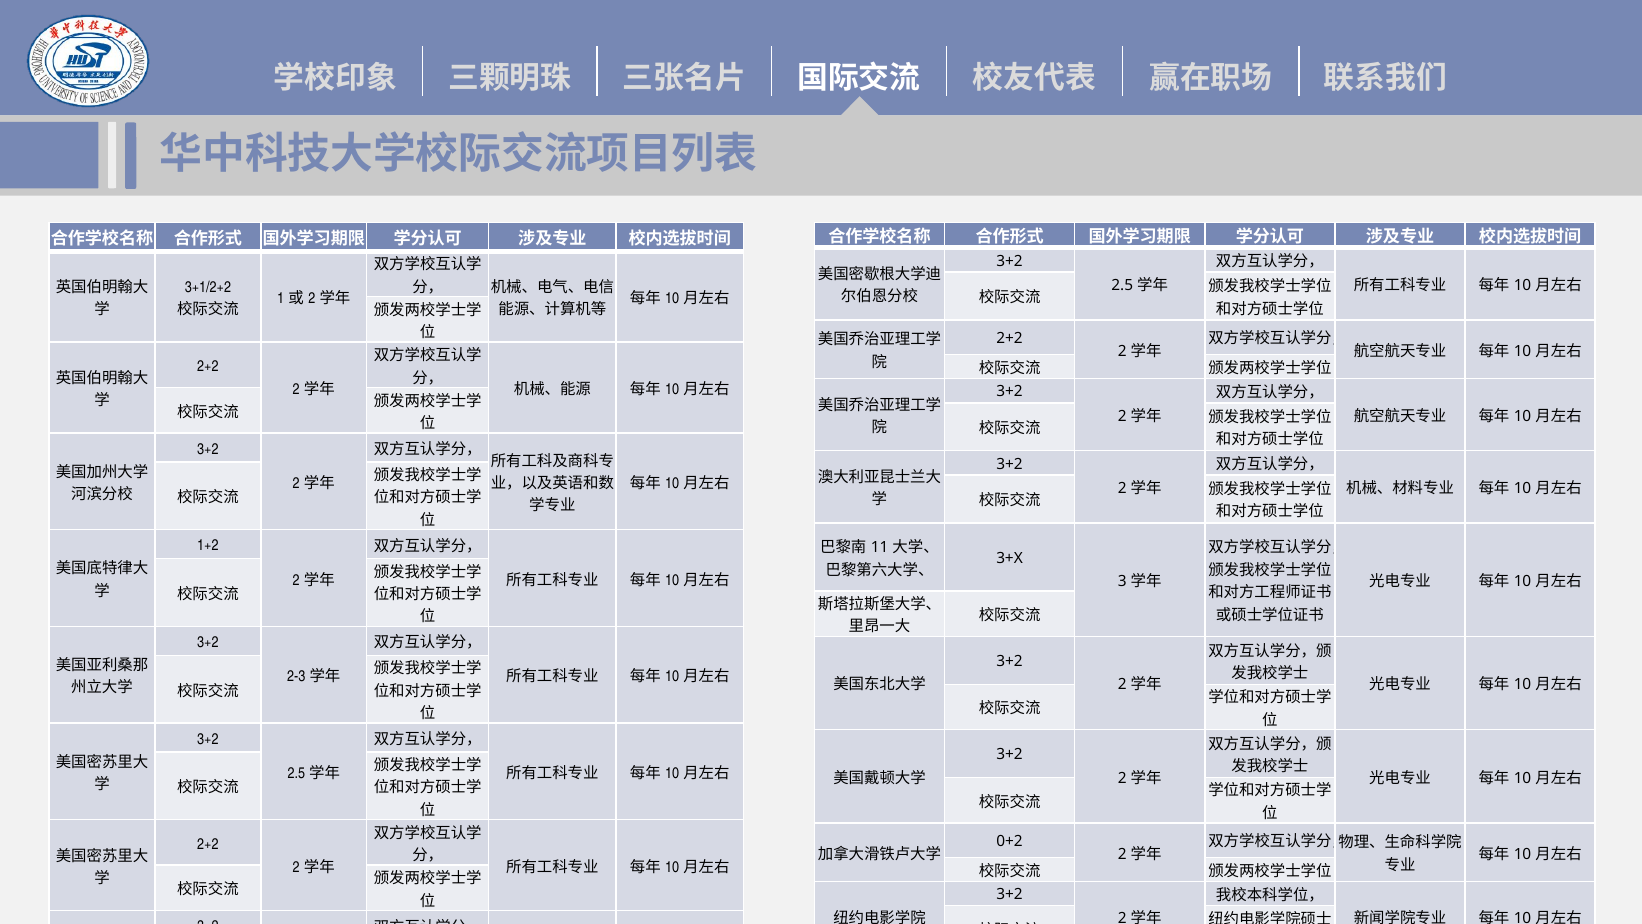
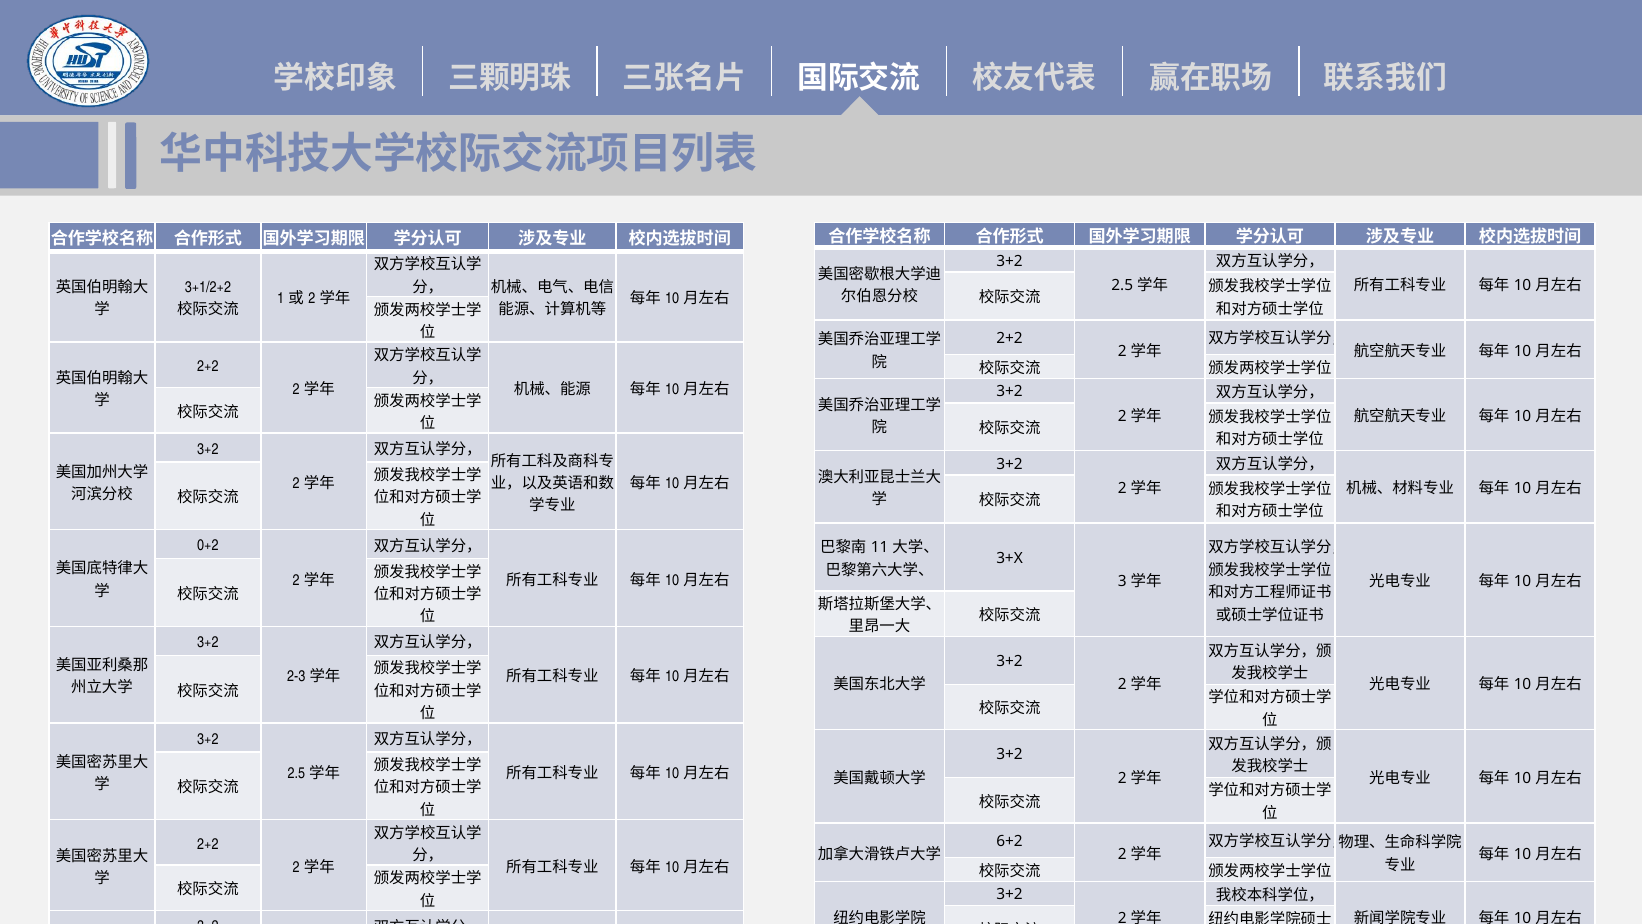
1+2: 1+2 -> 0+2 (208, 545)
0+2: 0+2 -> 6+2 (1010, 841)
